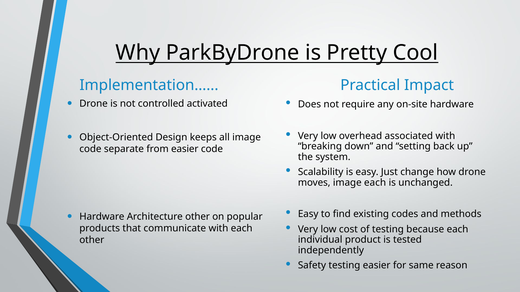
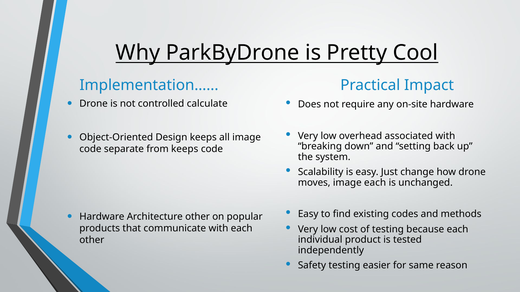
activated: activated -> calculate (207, 104)
from easier: easier -> keeps (185, 149)
